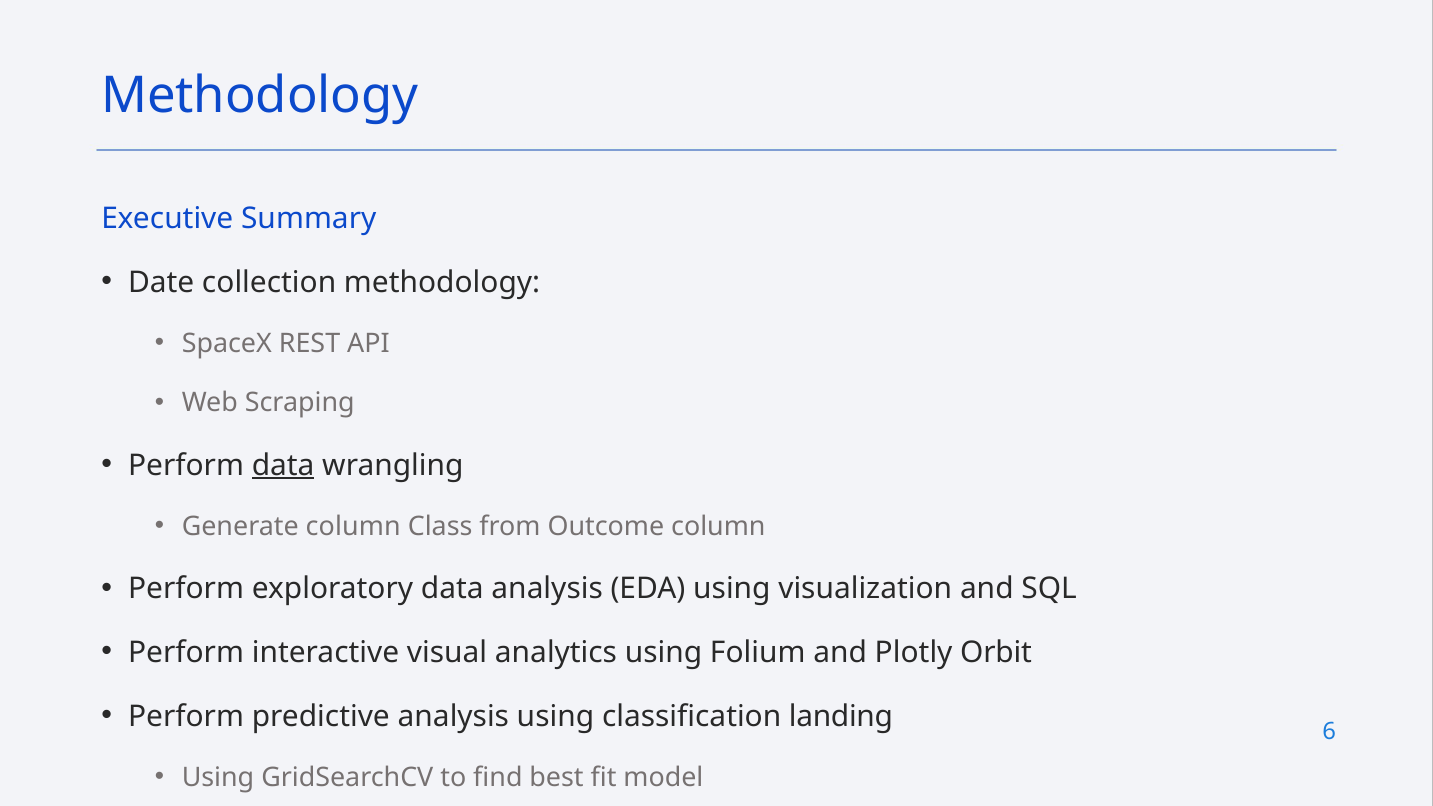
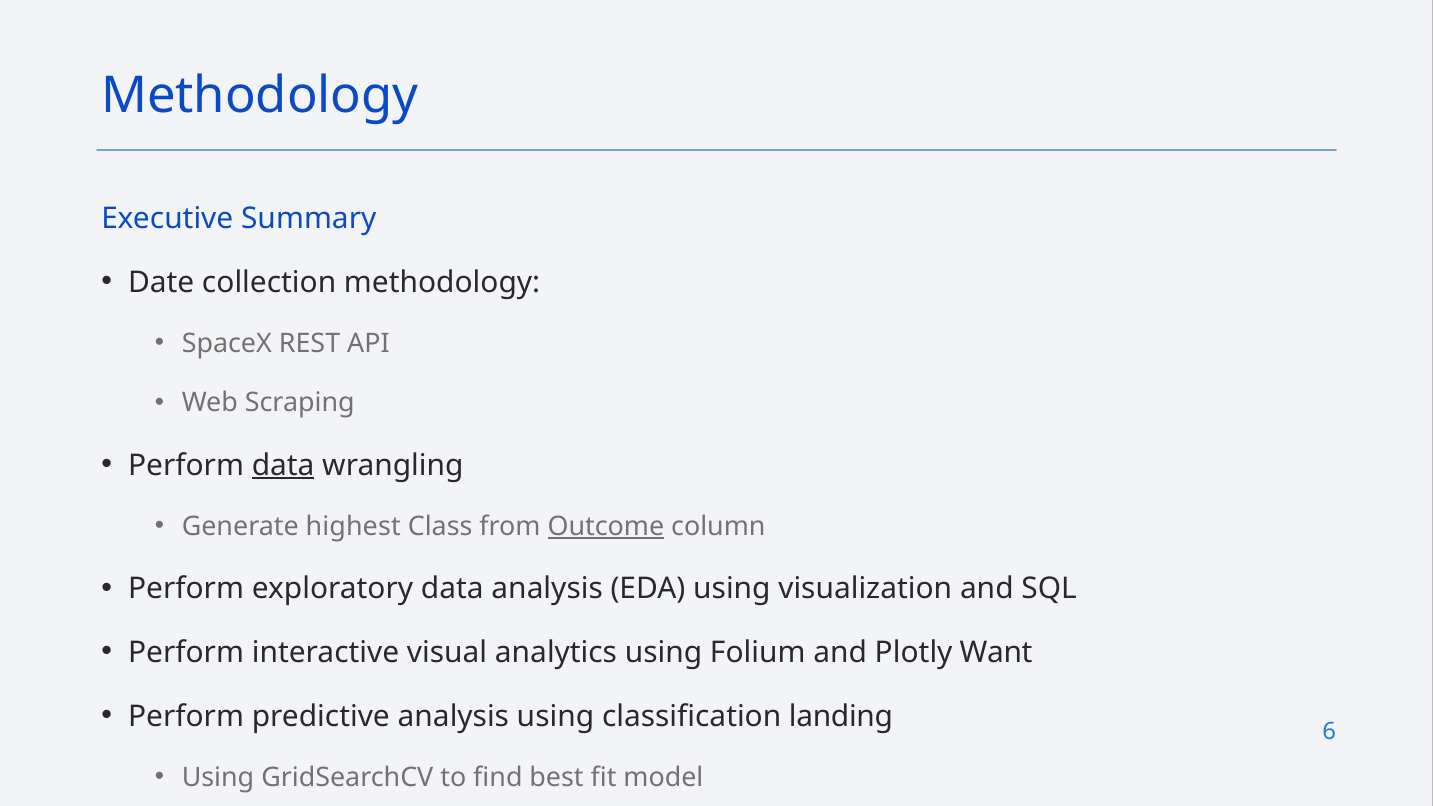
Generate column: column -> highest (353, 526)
Outcome underline: none -> present (606, 526)
Orbit: Orbit -> Want (996, 653)
